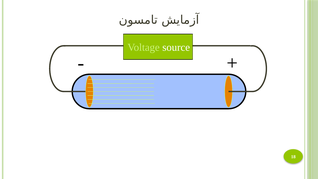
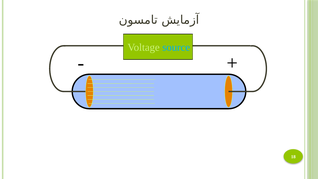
source colour: white -> light blue (176, 47)
